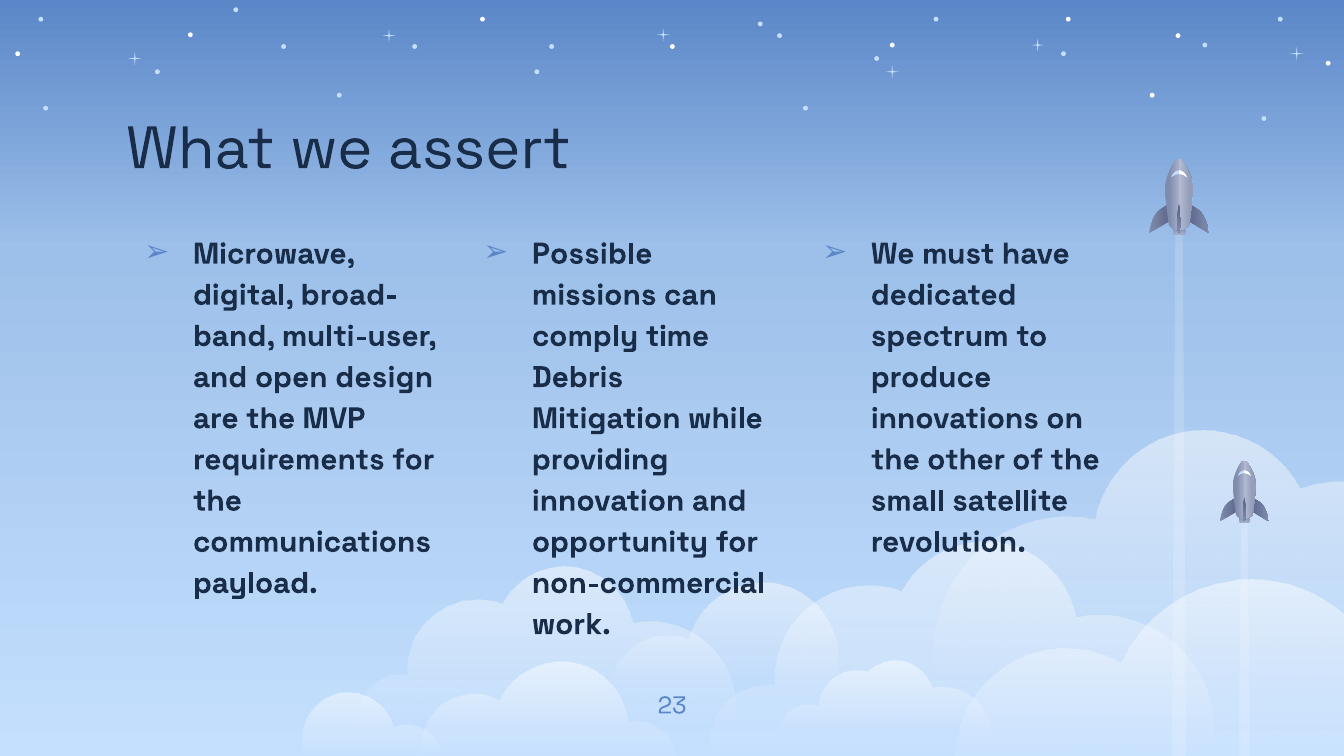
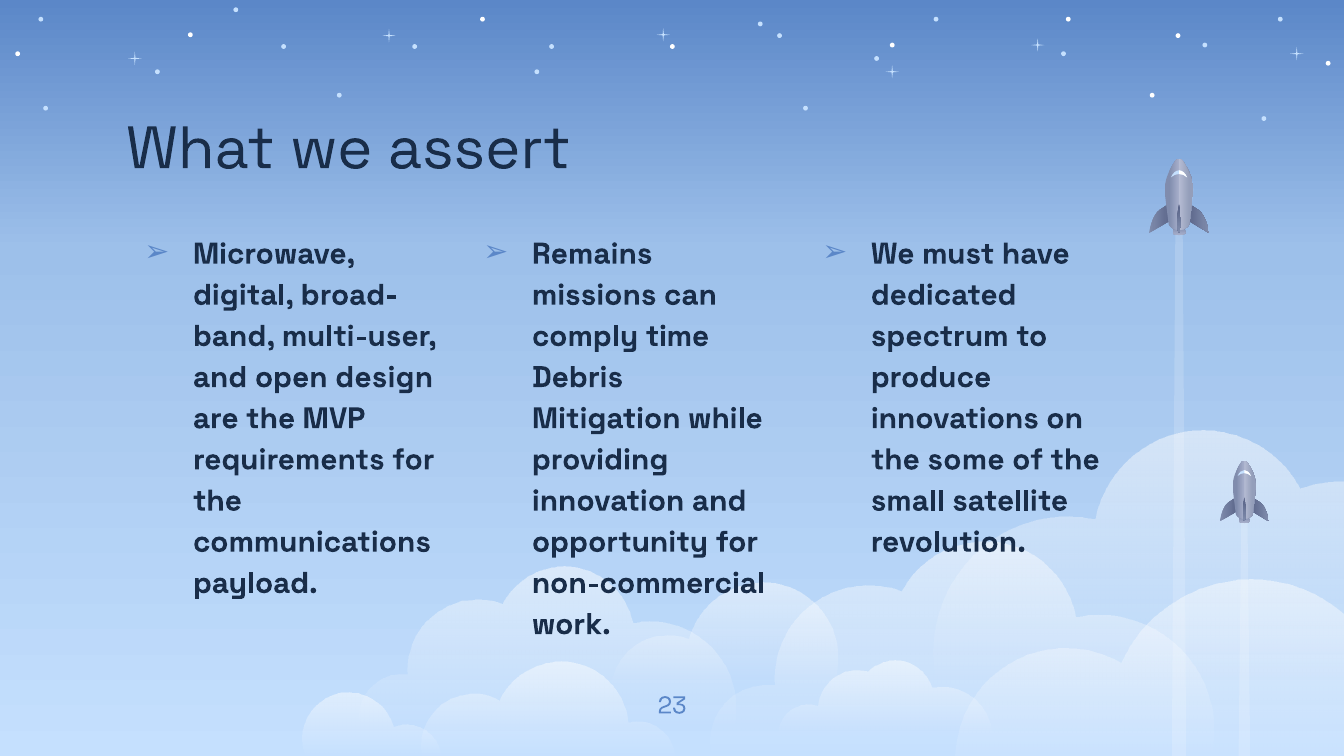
Possible: Possible -> Remains (592, 254)
other: other -> some (966, 460)
